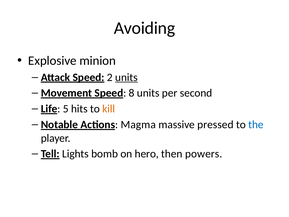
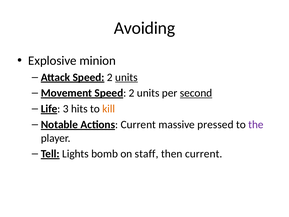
Movement Speed 8: 8 -> 2 (132, 93)
second underline: none -> present (196, 93)
5: 5 -> 3 (66, 109)
Actions Magma: Magma -> Current (138, 124)
the colour: blue -> purple (256, 124)
hero: hero -> staff (147, 154)
then powers: powers -> current (204, 154)
